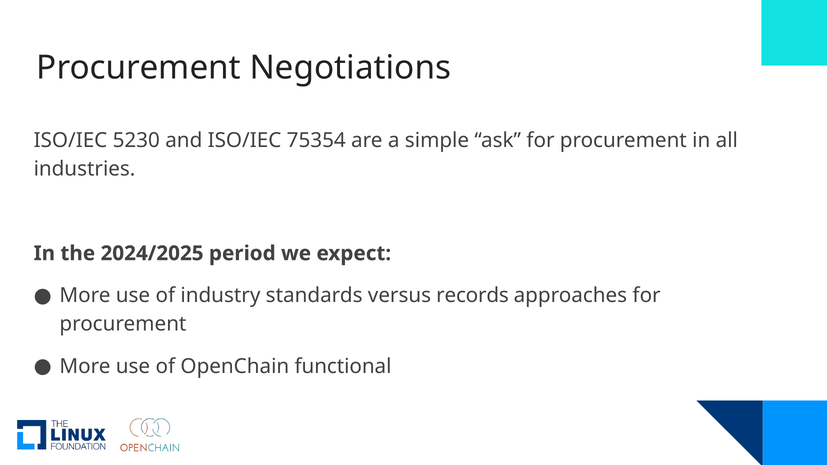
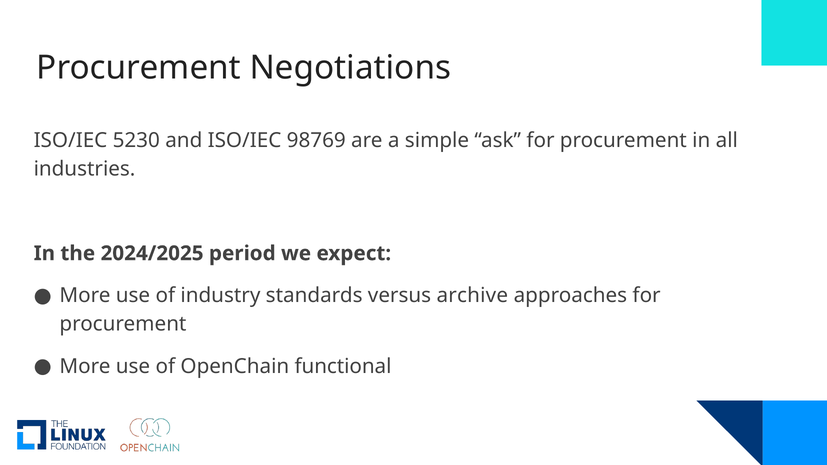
75354: 75354 -> 98769 (316, 140)
records: records -> archive (472, 296)
